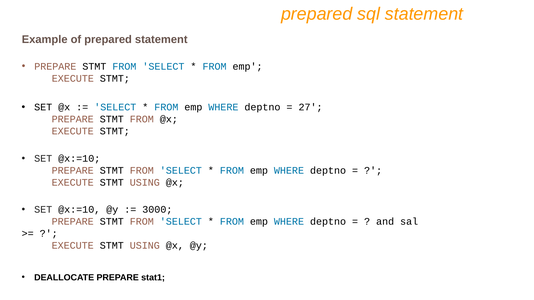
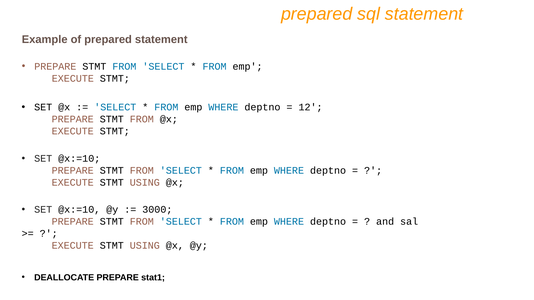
27: 27 -> 12 (311, 107)
